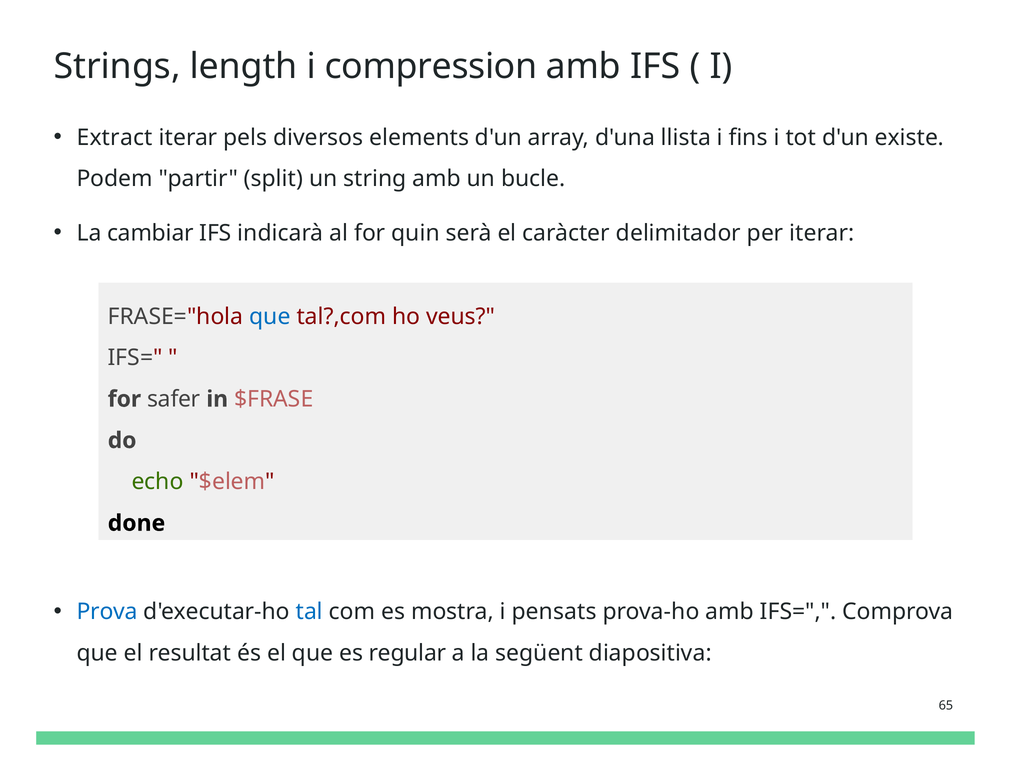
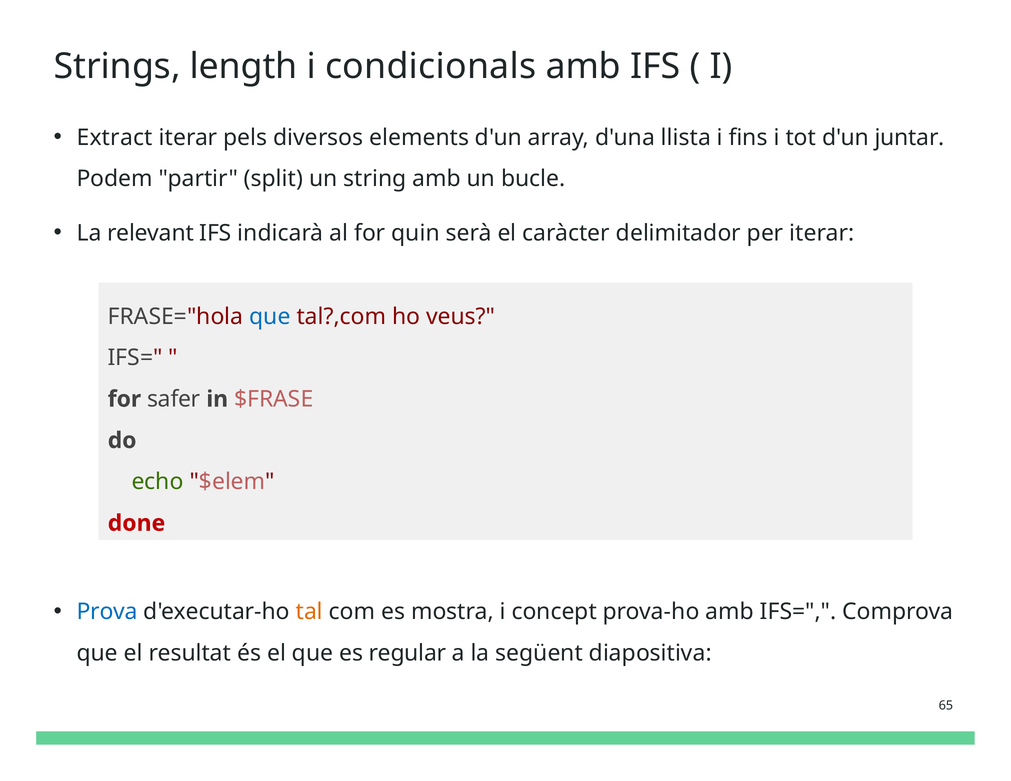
compression: compression -> condicionals (431, 66)
existe: existe -> juntar (910, 138)
cambiar: cambiar -> relevant (150, 233)
done colour: black -> red (136, 523)
tal colour: blue -> orange (309, 612)
pensats: pensats -> concept (554, 612)
